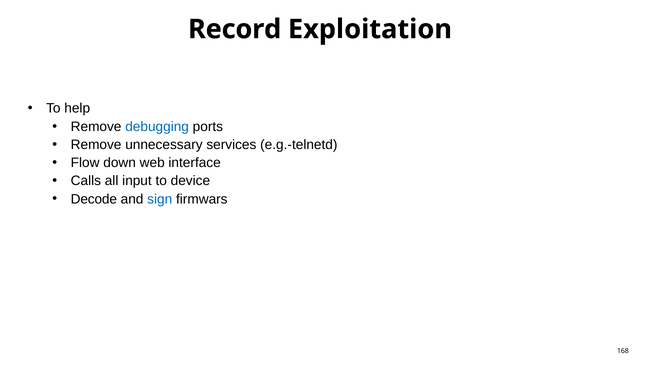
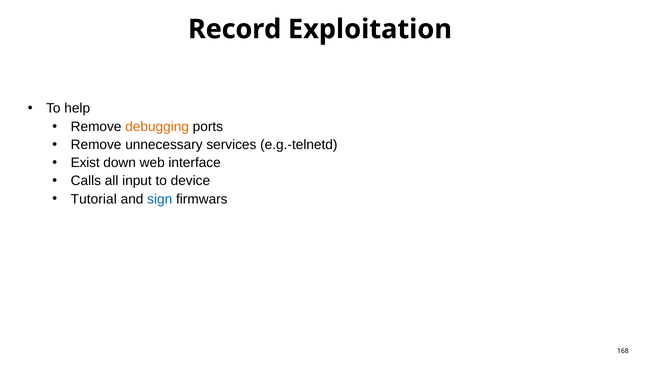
debugging colour: blue -> orange (157, 127)
Flow: Flow -> Exist (85, 163)
Decode: Decode -> Tutorial (94, 199)
